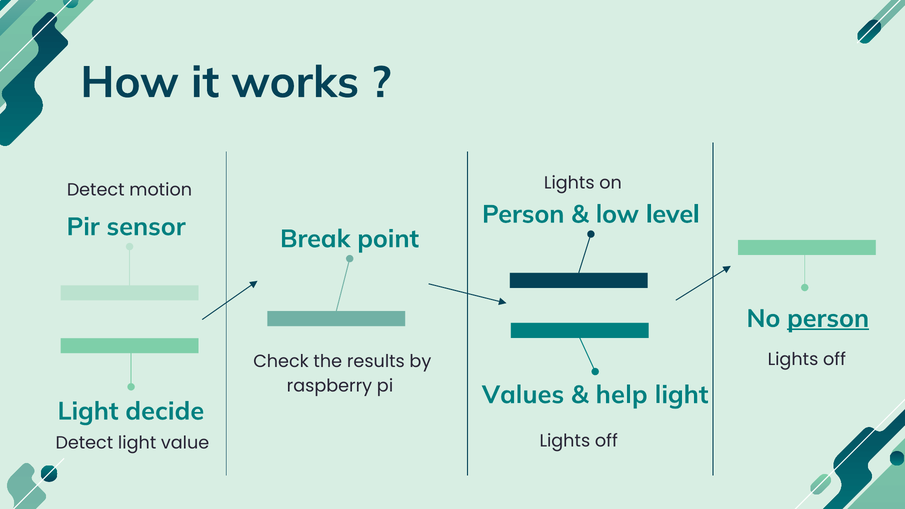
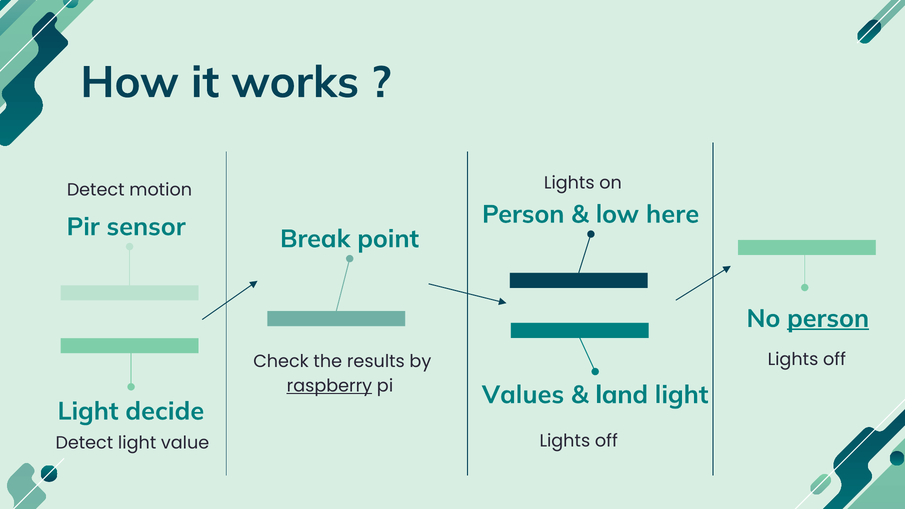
level: level -> here (673, 214)
raspberry underline: none -> present (329, 386)
help: help -> land (622, 395)
